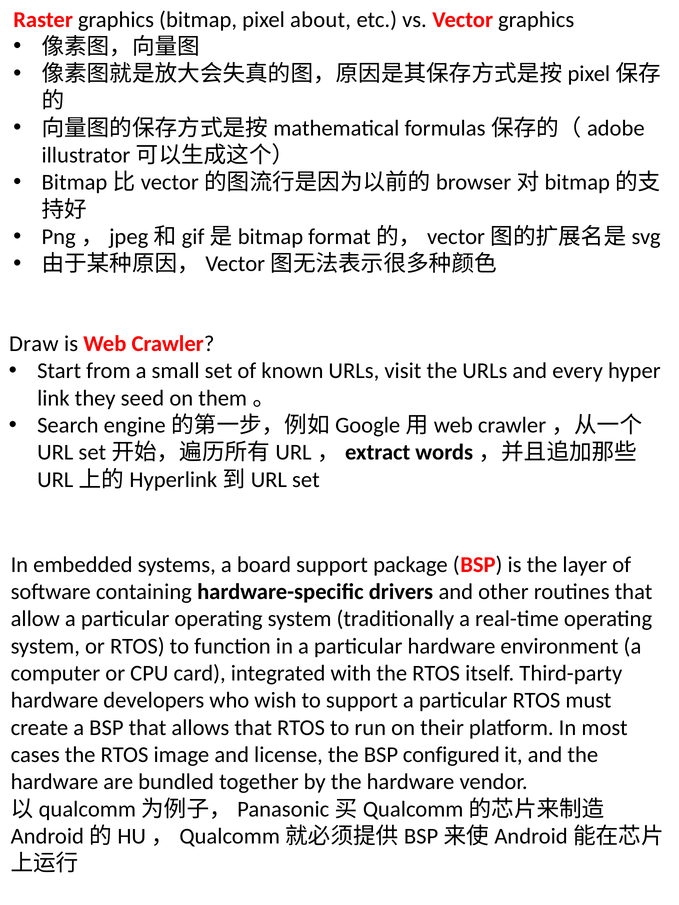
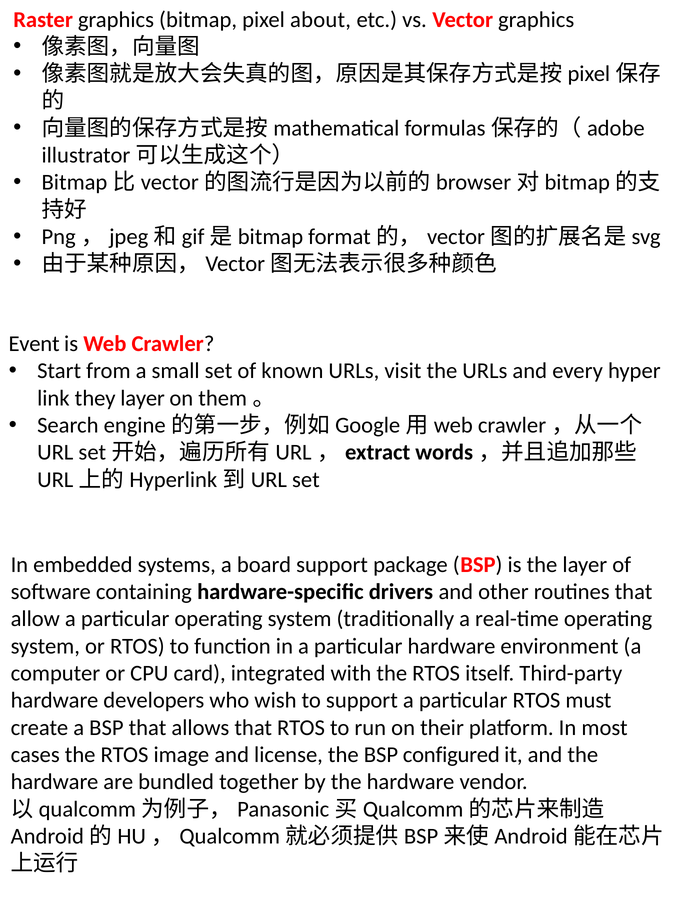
Draw: Draw -> Event (34, 344)
they seed: seed -> layer (143, 398)
